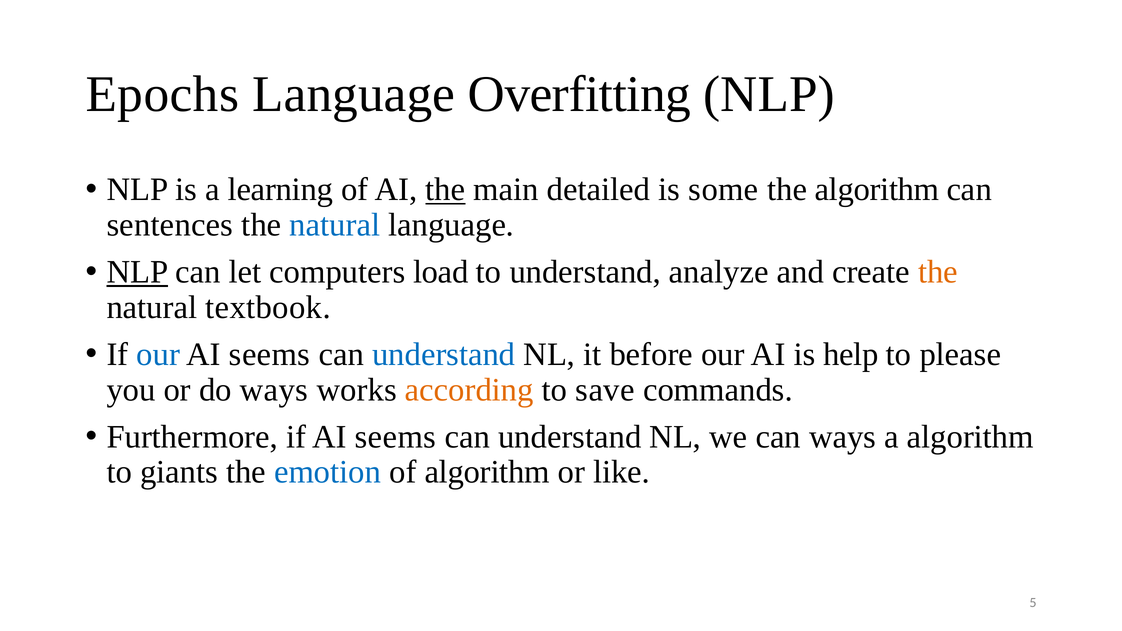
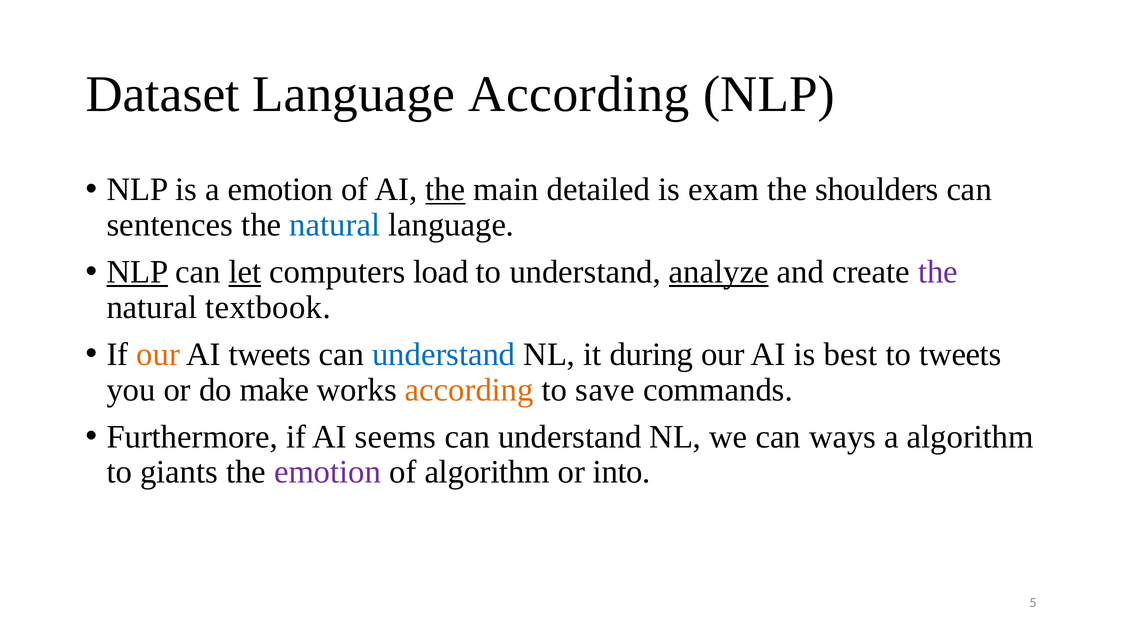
Epochs: Epochs -> Dataset (163, 94)
Language Overfitting: Overfitting -> According (579, 94)
a learning: learning -> emotion (281, 190)
some: some -> exam (724, 190)
the algorithm: algorithm -> shoulders (877, 190)
let underline: none -> present (245, 272)
analyze underline: none -> present (719, 272)
the colour: orange -> purple (938, 272)
our colour: blue -> orange (158, 354)
seems: seems -> tweets (270, 354)
before: before -> during (651, 354)
help: help -> best (851, 354)
to please: please -> tweets (960, 354)
do ways: ways -> make (274, 390)
emotion colour: blue -> purple (328, 472)
like: like -> into (622, 472)
